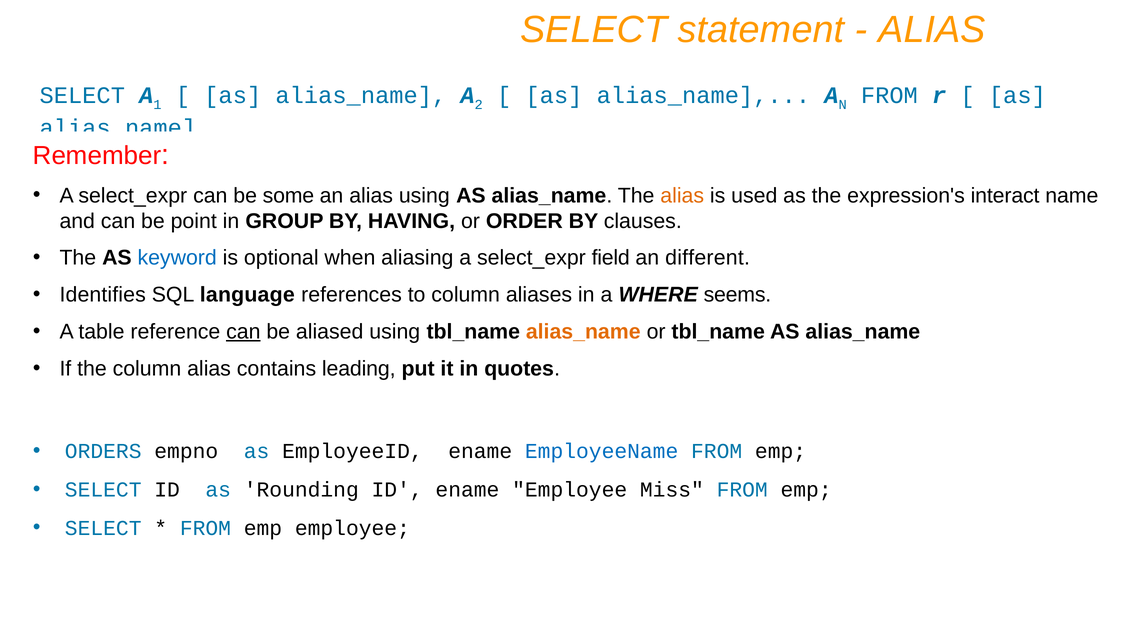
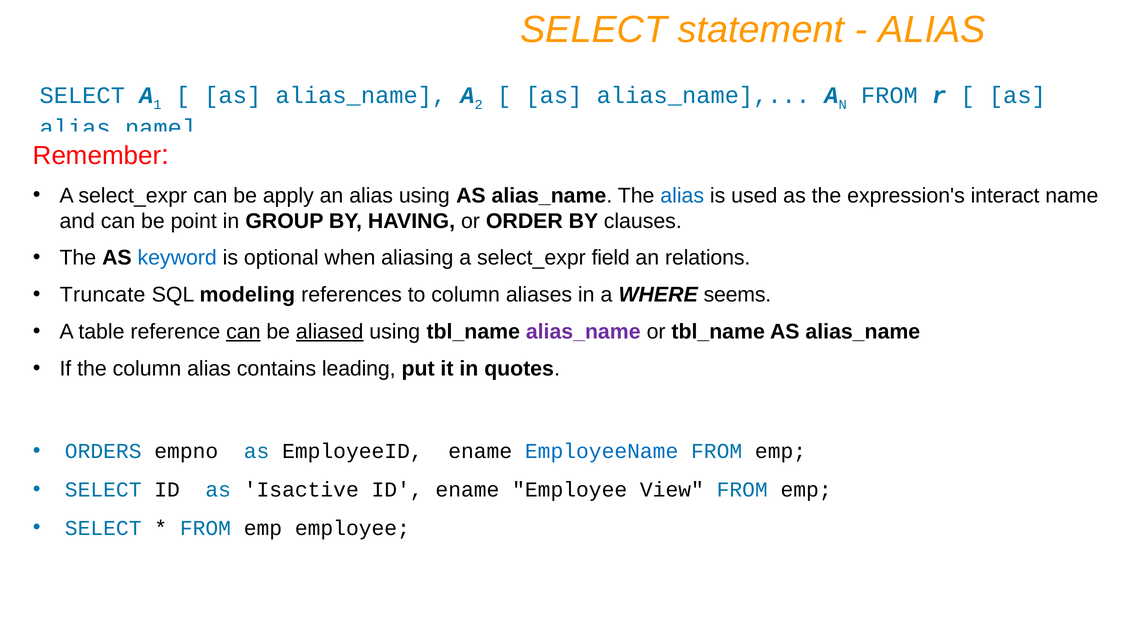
some: some -> apply (288, 195)
alias colour: orange -> blue (682, 195)
different: different -> relations (708, 258)
Identifies: Identifies -> Truncate (103, 295)
language: language -> modeling (247, 295)
aliased underline: none -> present (330, 332)
alias_name colour: orange -> purple (583, 332)
Rounding: Rounding -> Isactive (301, 490)
Miss: Miss -> View (672, 490)
